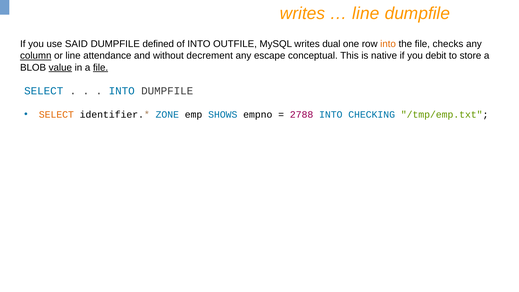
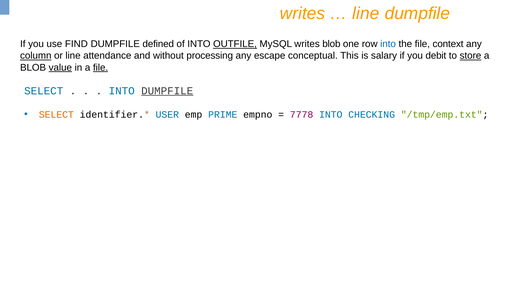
SAID: SAID -> FIND (76, 44)
OUTFILE underline: none -> present (235, 44)
writes dual: dual -> blob (331, 44)
into colour: orange -> blue (388, 44)
checks: checks -> context (448, 44)
decrement: decrement -> processing (210, 56)
native: native -> salary (384, 56)
store underline: none -> present (470, 56)
DUMPFILE underline: none -> present (167, 91)
ZONE: ZONE -> USER (167, 115)
SHOWS: SHOWS -> PRIME (223, 115)
2788: 2788 -> 7778 (302, 115)
